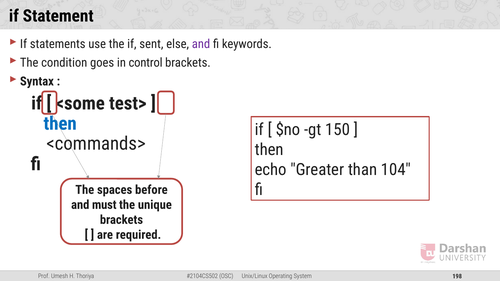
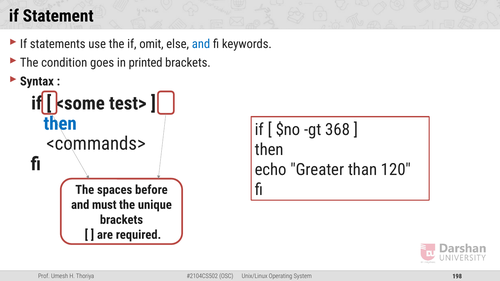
sent: sent -> omit (151, 44)
and colour: purple -> blue (201, 44)
control: control -> printed (146, 63)
150: 150 -> 368 (338, 130)
104: 104 -> 120 (396, 170)
